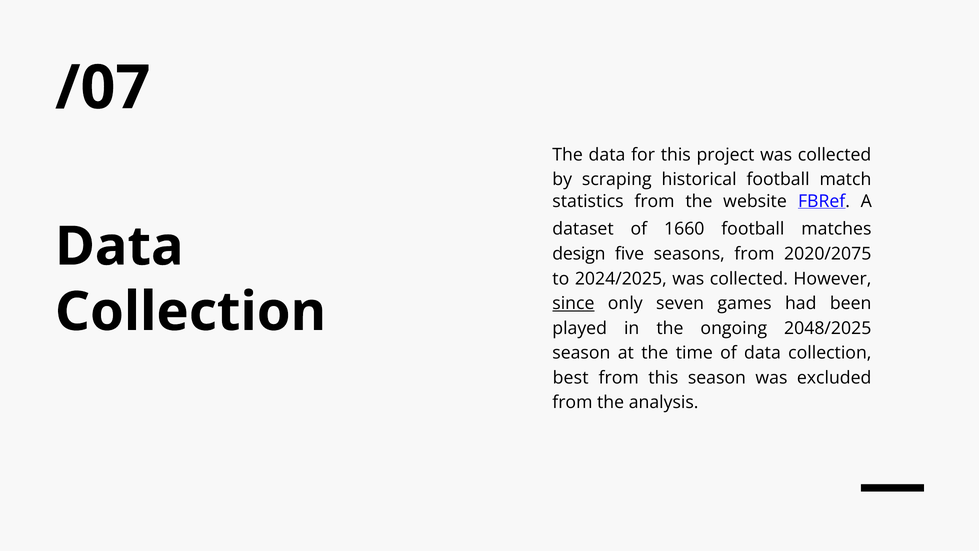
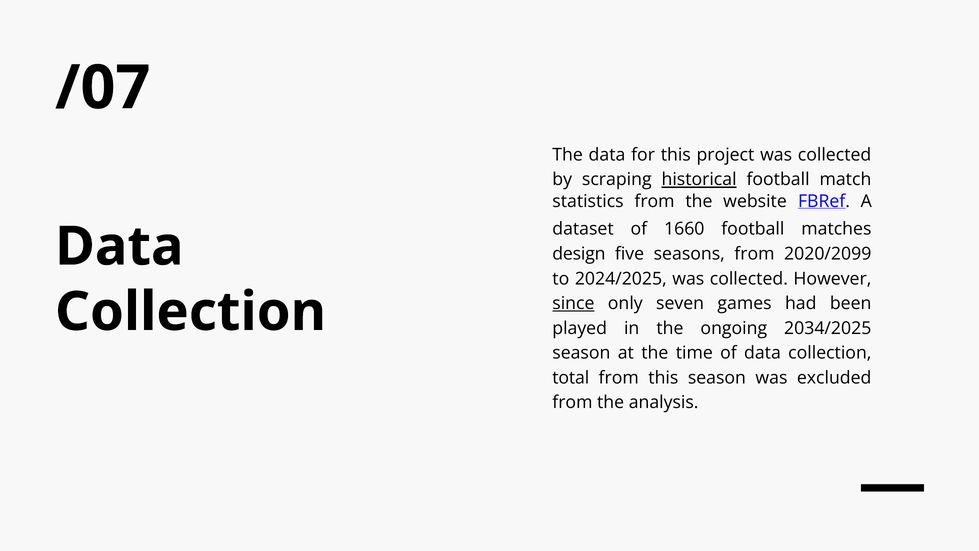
historical underline: none -> present (699, 180)
2020/2075: 2020/2075 -> 2020/2099 (828, 254)
2048/2025: 2048/2025 -> 2034/2025 (828, 328)
best: best -> total (571, 378)
